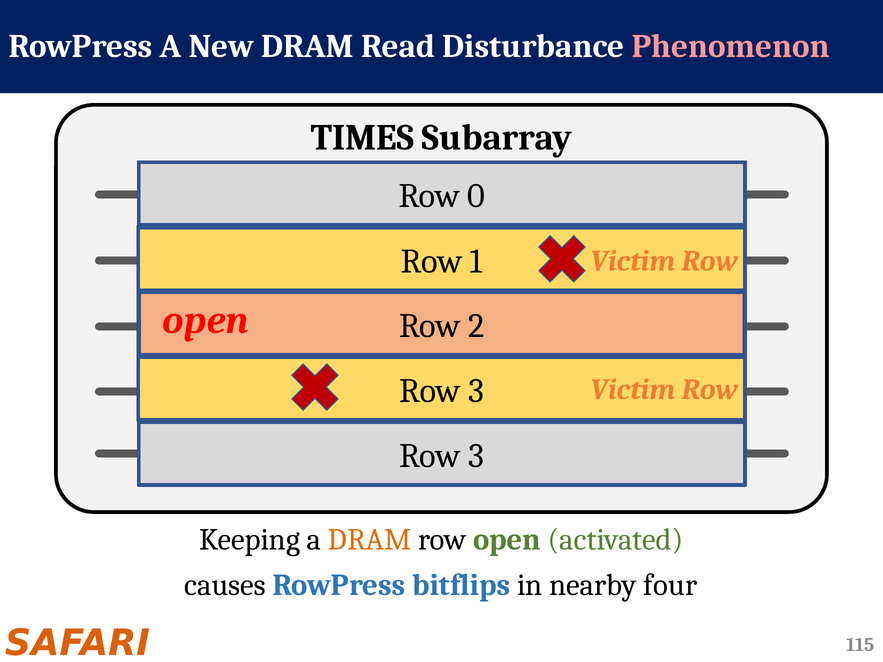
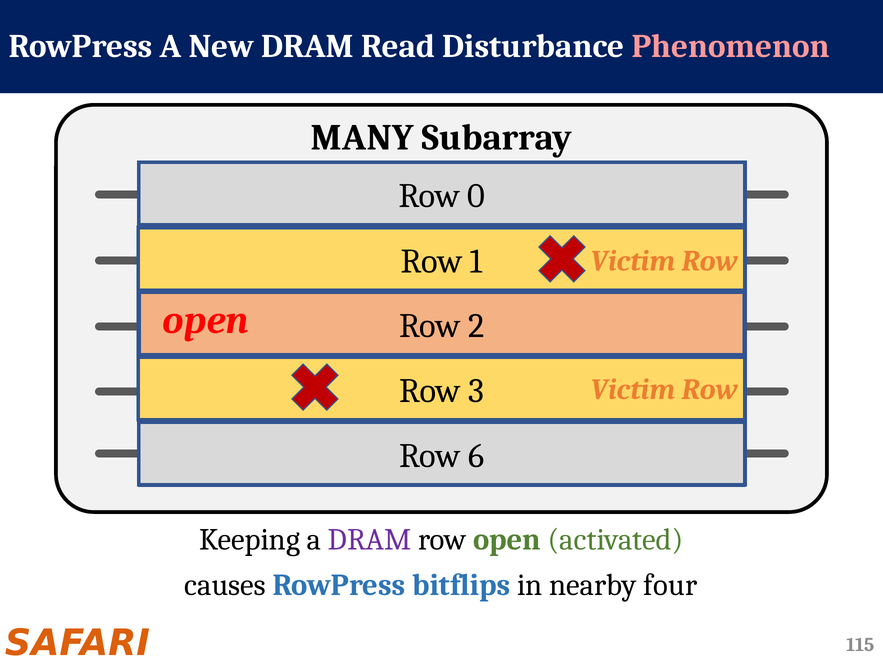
TIMES: TIMES -> MANY (362, 138)
3: 3 -> 6 (476, 456)
DRAM colour: orange -> purple (370, 540)
